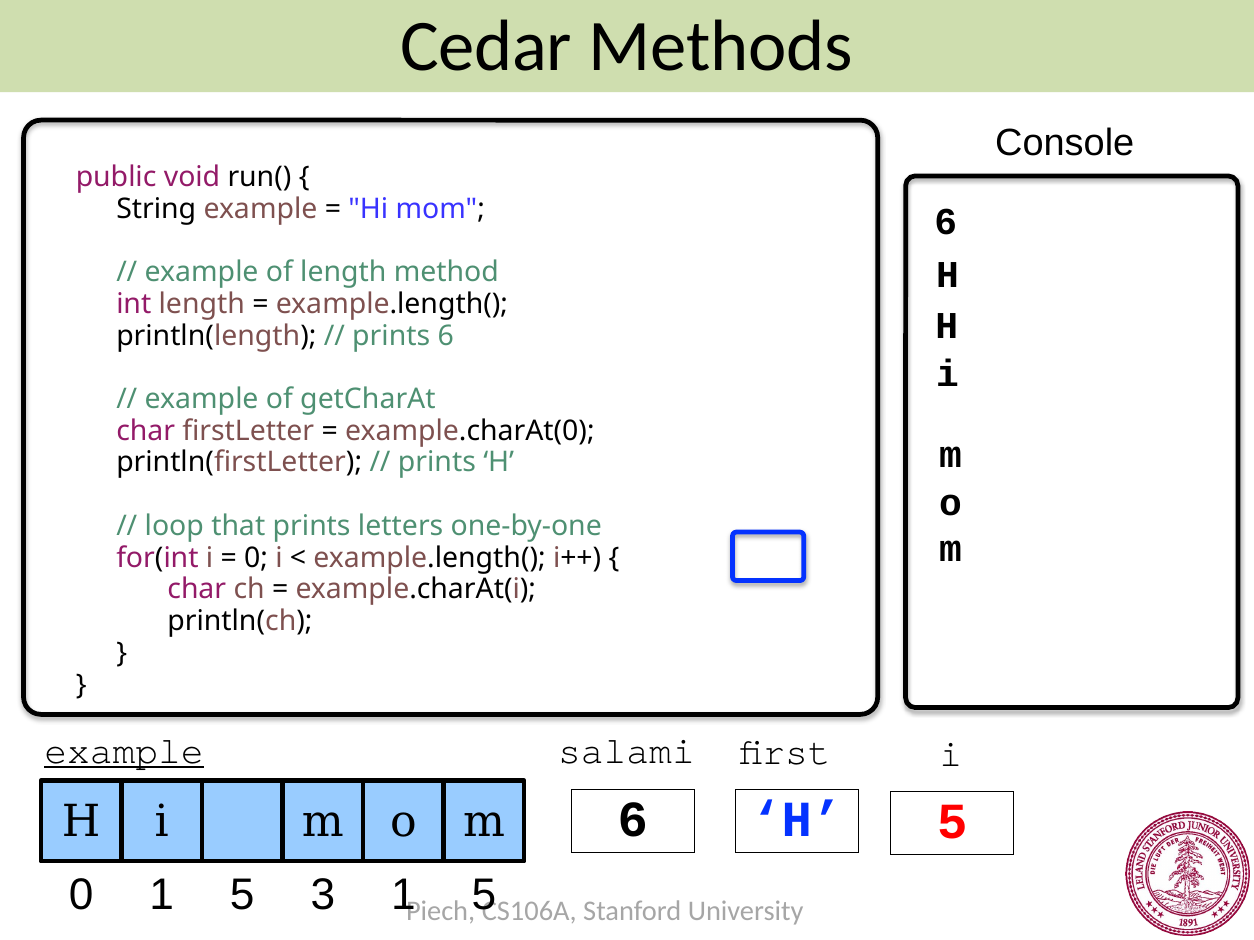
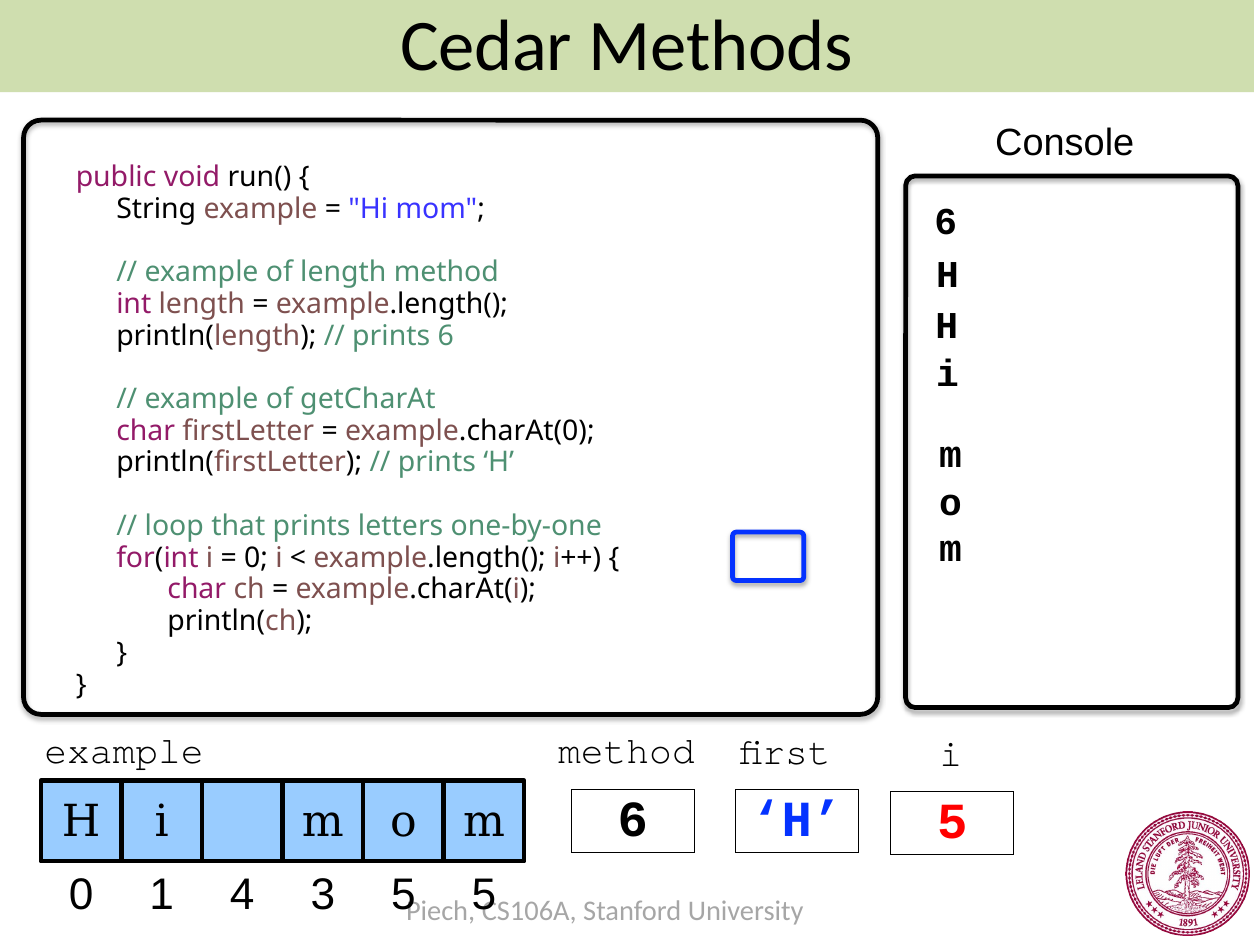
example underline: present -> none (124, 751)
salami: salami -> method (626, 751)
0 1 5: 5 -> 4 (242, 895)
3 1: 1 -> 5 (403, 895)
